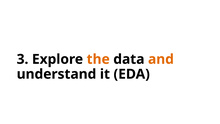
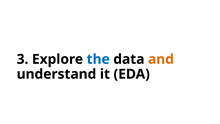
the colour: orange -> blue (98, 59)
